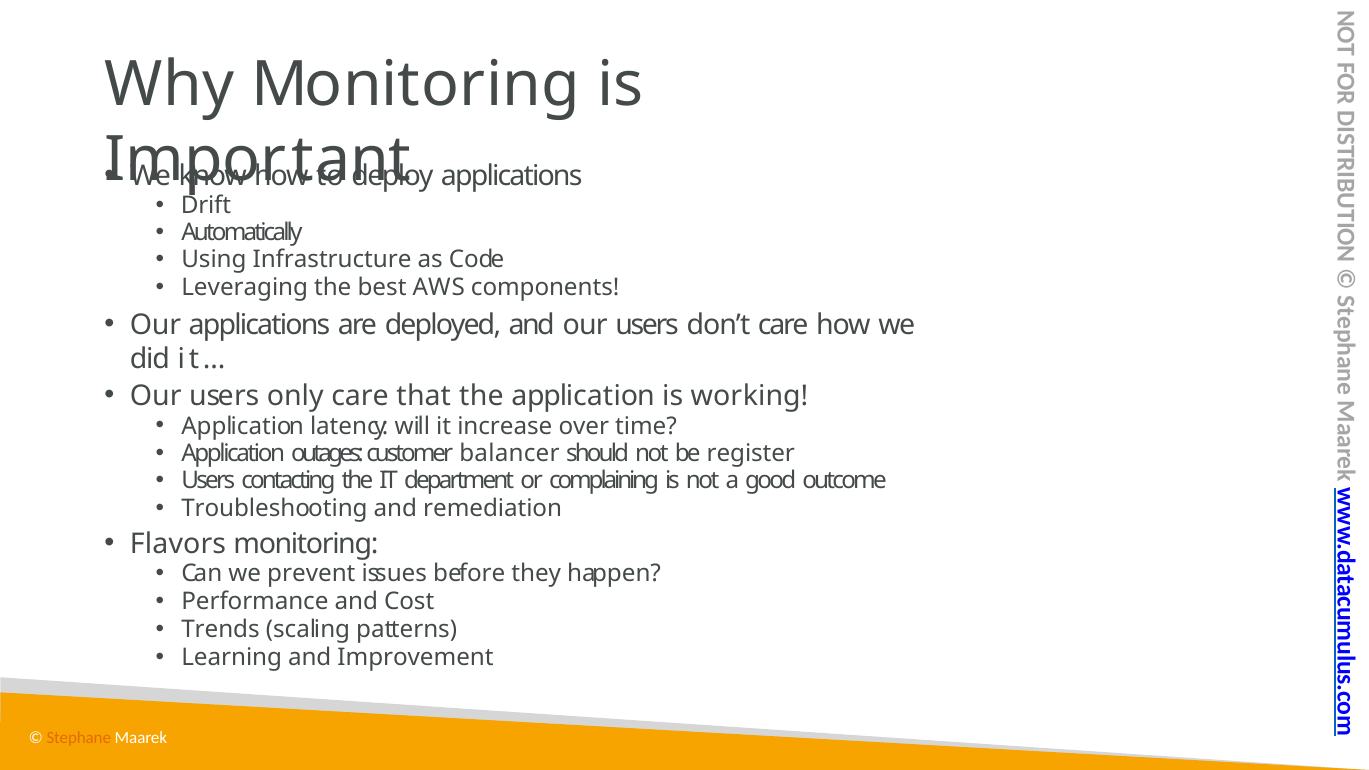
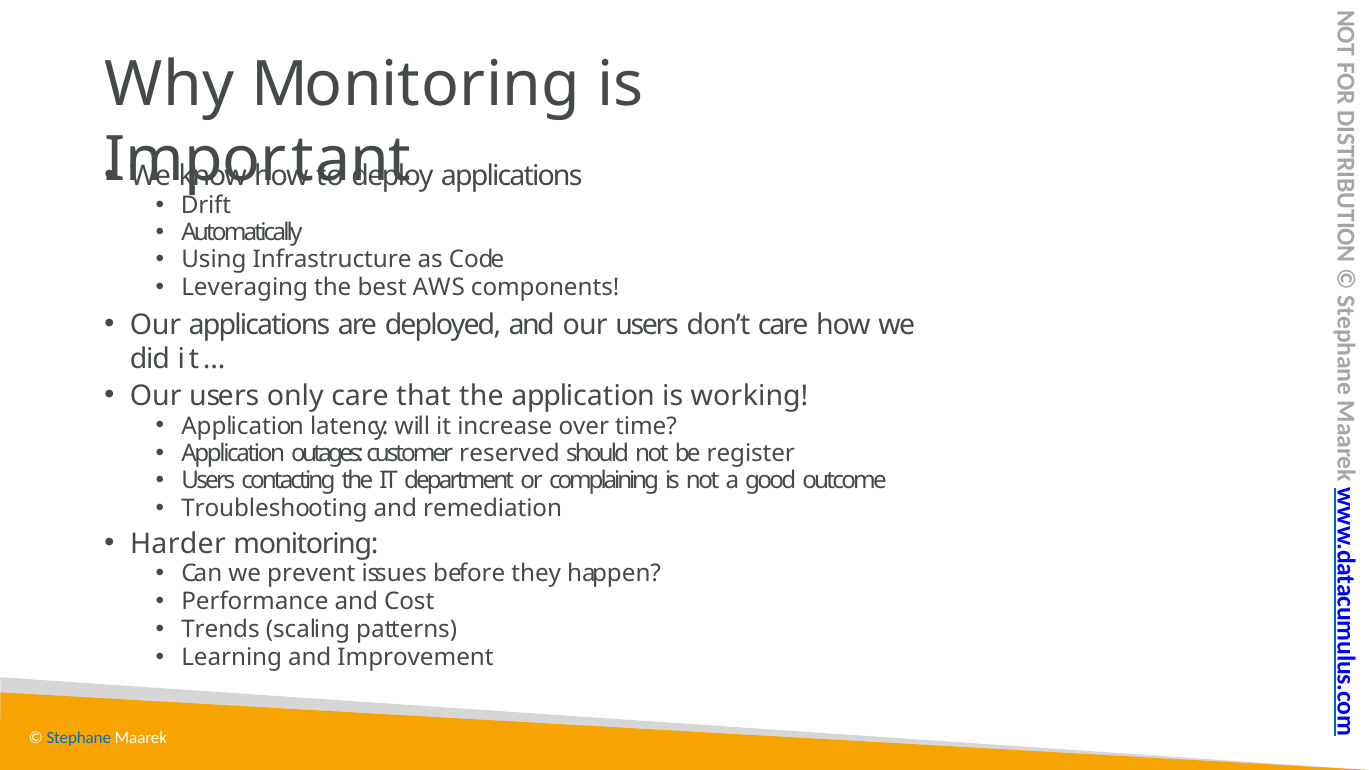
balancer: balancer -> reserved (510, 454)
Flavors: Flavors -> Harder (178, 544)
Stephane colour: orange -> blue (79, 738)
